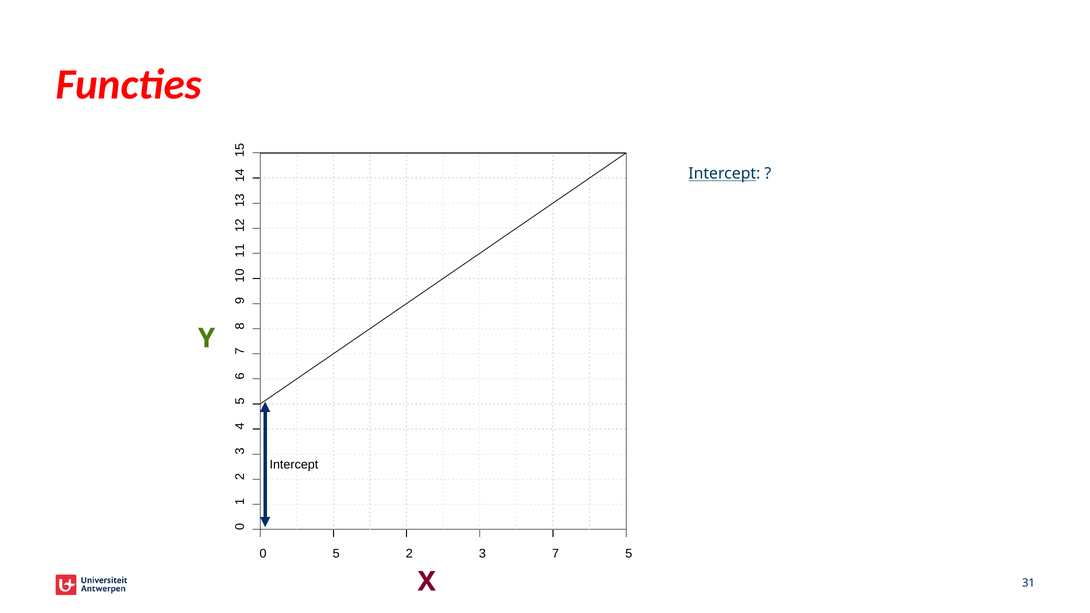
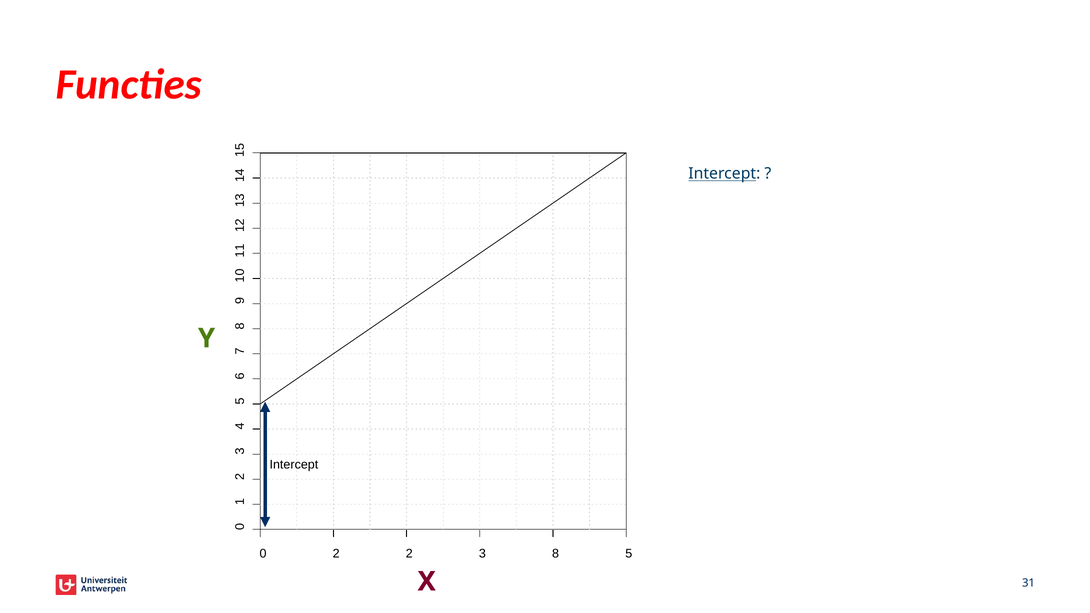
0 5: 5 -> 2 (336, 554)
3 7: 7 -> 8 (556, 554)
